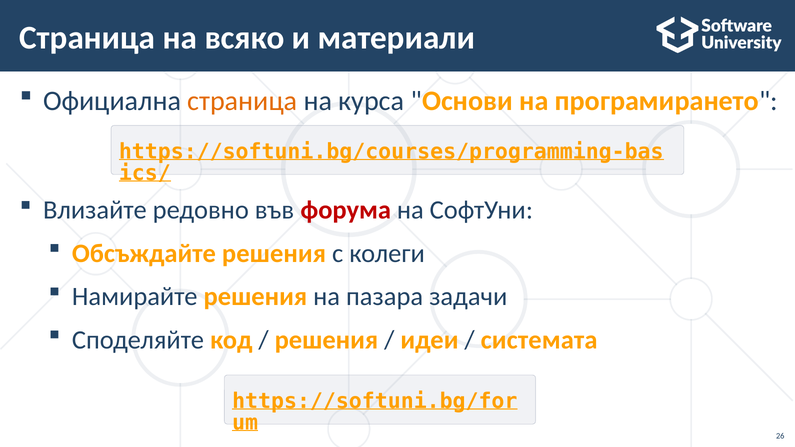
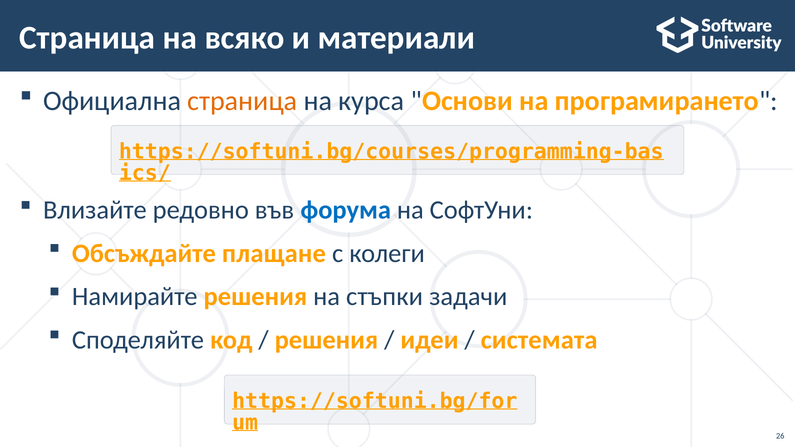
форума colour: red -> blue (346, 210)
Обсъждайте решения: решения -> плащане (274, 253)
пазара: пазара -> стъпки (385, 297)
